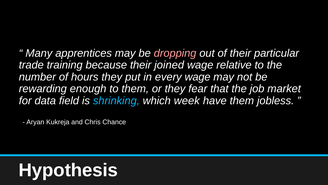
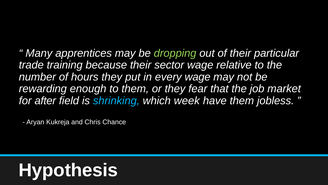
dropping colour: pink -> light green (175, 53)
joined: joined -> sector (169, 65)
data: data -> after (45, 100)
